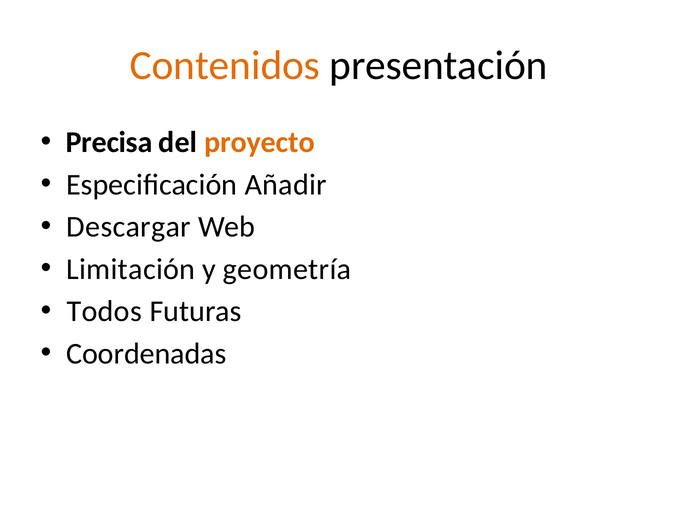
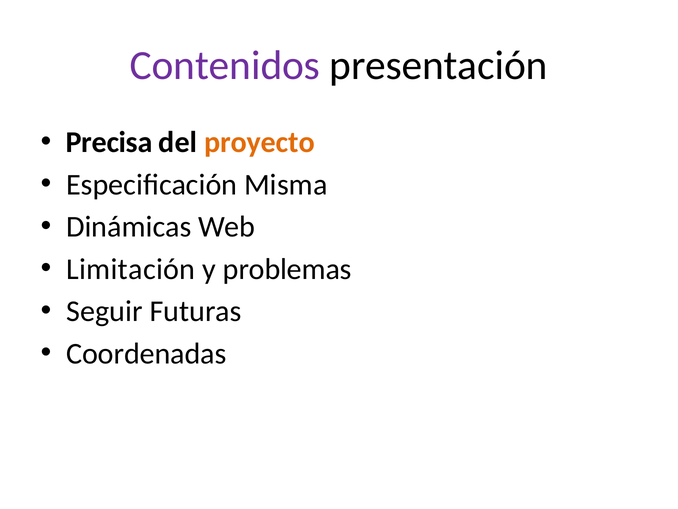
Contenidos colour: orange -> purple (225, 66)
Añadir: Añadir -> Misma (286, 184)
Descargar: Descargar -> Dinámicas (129, 227)
geometría: geometría -> problemas (287, 269)
Todos: Todos -> Seguir (104, 311)
